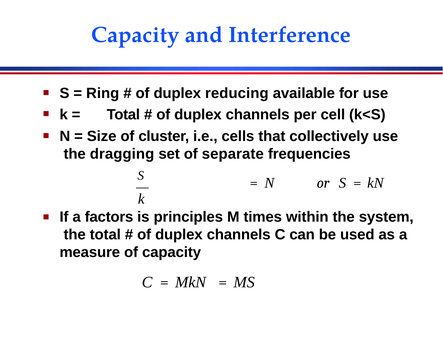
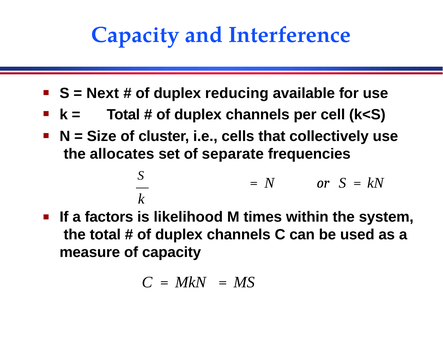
Ring: Ring -> Next (103, 93)
dragging: dragging -> allocates (122, 154)
principles: principles -> likelihood (188, 217)
